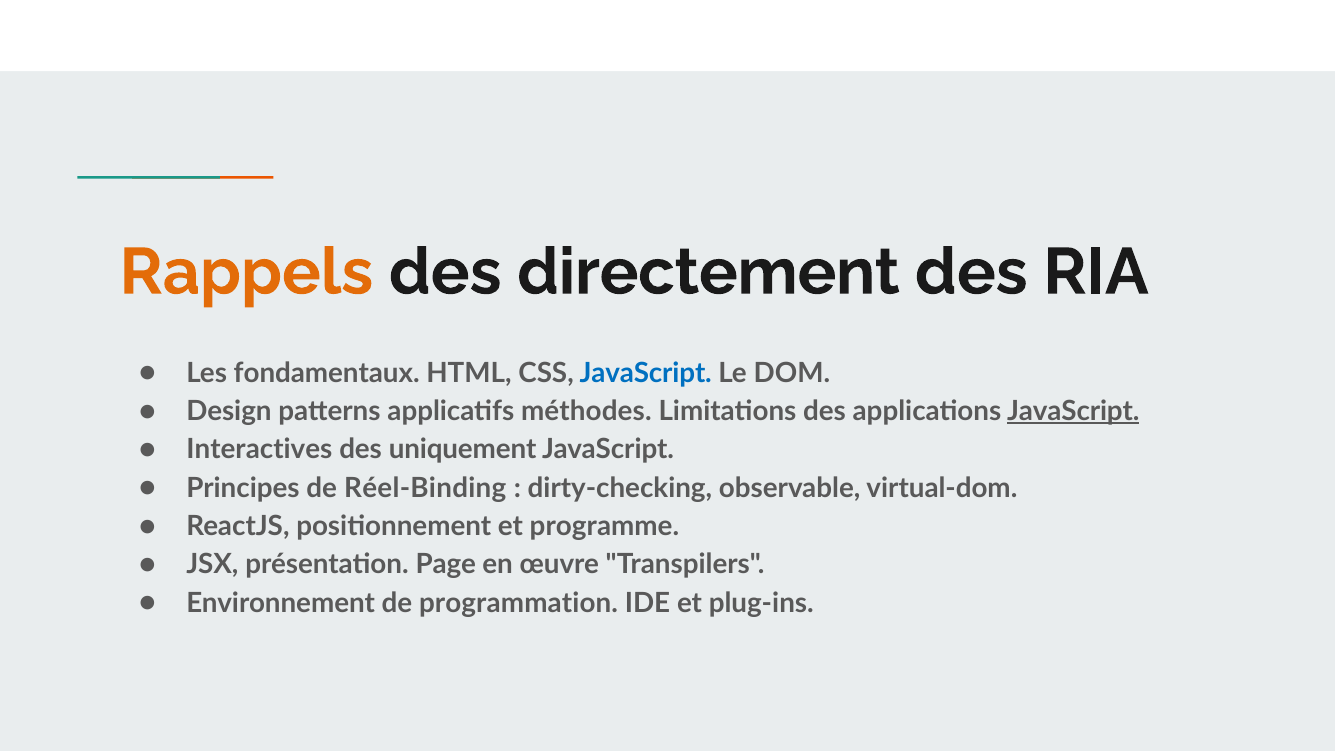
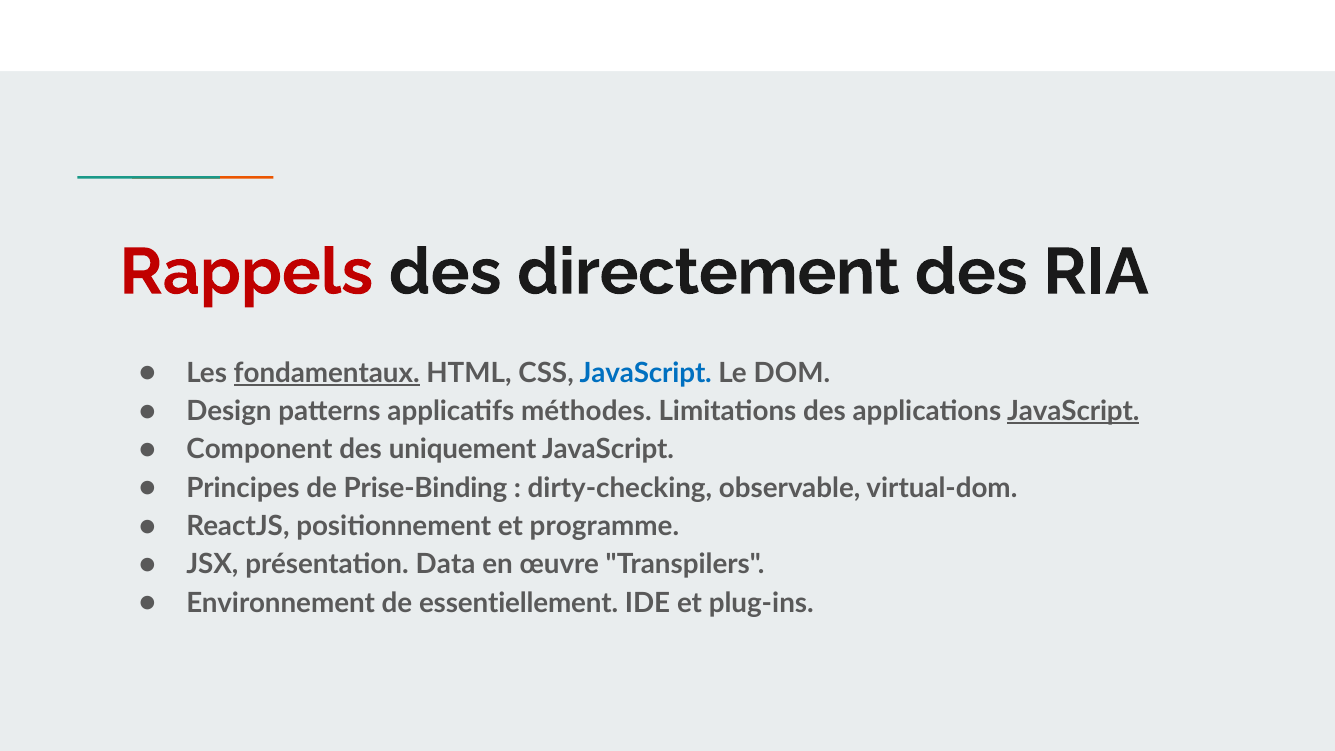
Rappels colour: orange -> red (246, 272)
fondamentaux underline: none -> present (327, 373)
Interactives: Interactives -> Component (259, 450)
Réel-Binding: Réel-Binding -> Prise-Binding (425, 488)
Page: Page -> Data (446, 565)
programmation: programmation -> essentiellement (519, 603)
